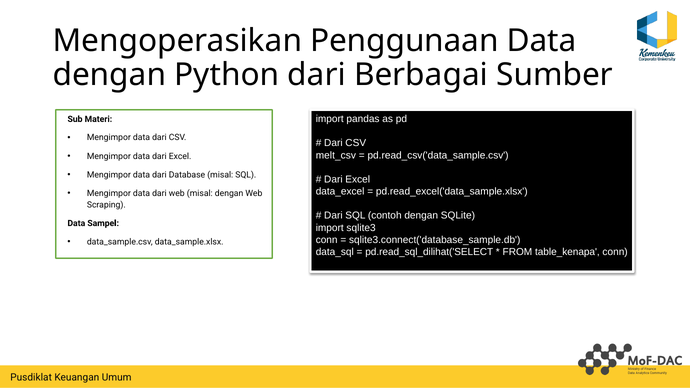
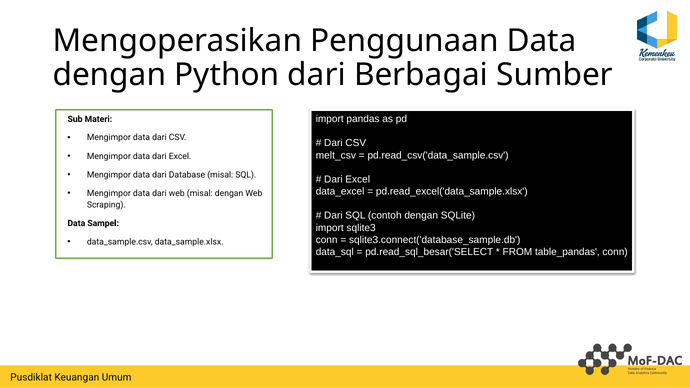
pd.read_sql_dilihat('SELECT: pd.read_sql_dilihat('SELECT -> pd.read_sql_besar('SELECT (429, 252)
table_kenapa: table_kenapa -> table_pandas (567, 252)
